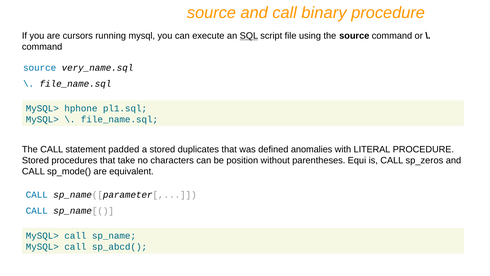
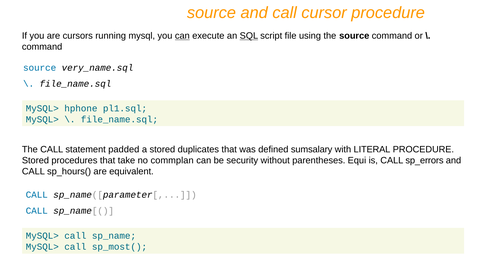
binary: binary -> cursor (324, 13)
can underline: none -> present (182, 36)
anomalies: anomalies -> sumsalary (312, 149)
characters: characters -> commplan (172, 160)
position: position -> security (242, 160)
sp_zeros: sp_zeros -> sp_errors (425, 160)
sp_mode(: sp_mode( -> sp_hours( (69, 171)
sp_abcd(: sp_abcd( -> sp_most( (119, 247)
